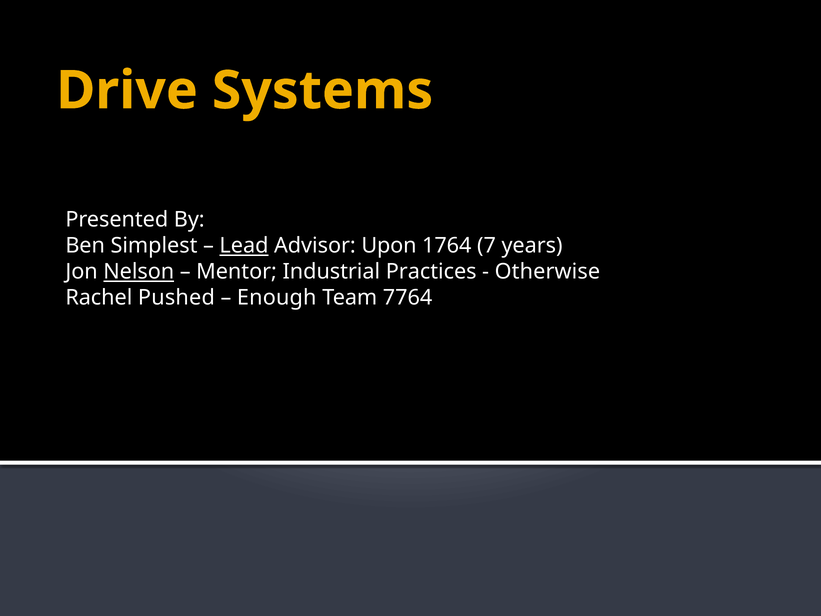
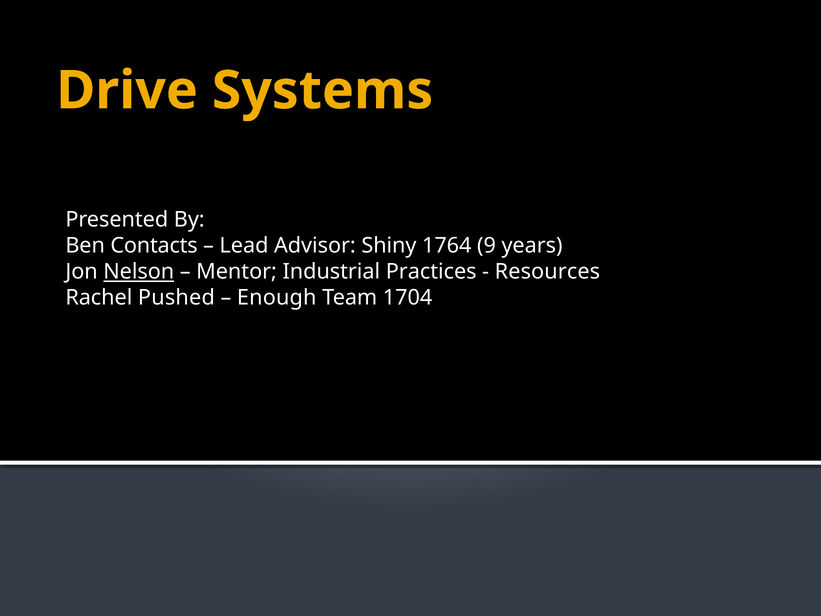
Simplest: Simplest -> Contacts (154, 246)
Lead underline: present -> none (244, 246)
Upon: Upon -> Shiny (389, 246)
7: 7 -> 9 (486, 246)
Otherwise: Otherwise -> Resources (547, 272)
7764: 7764 -> 1704 (408, 298)
